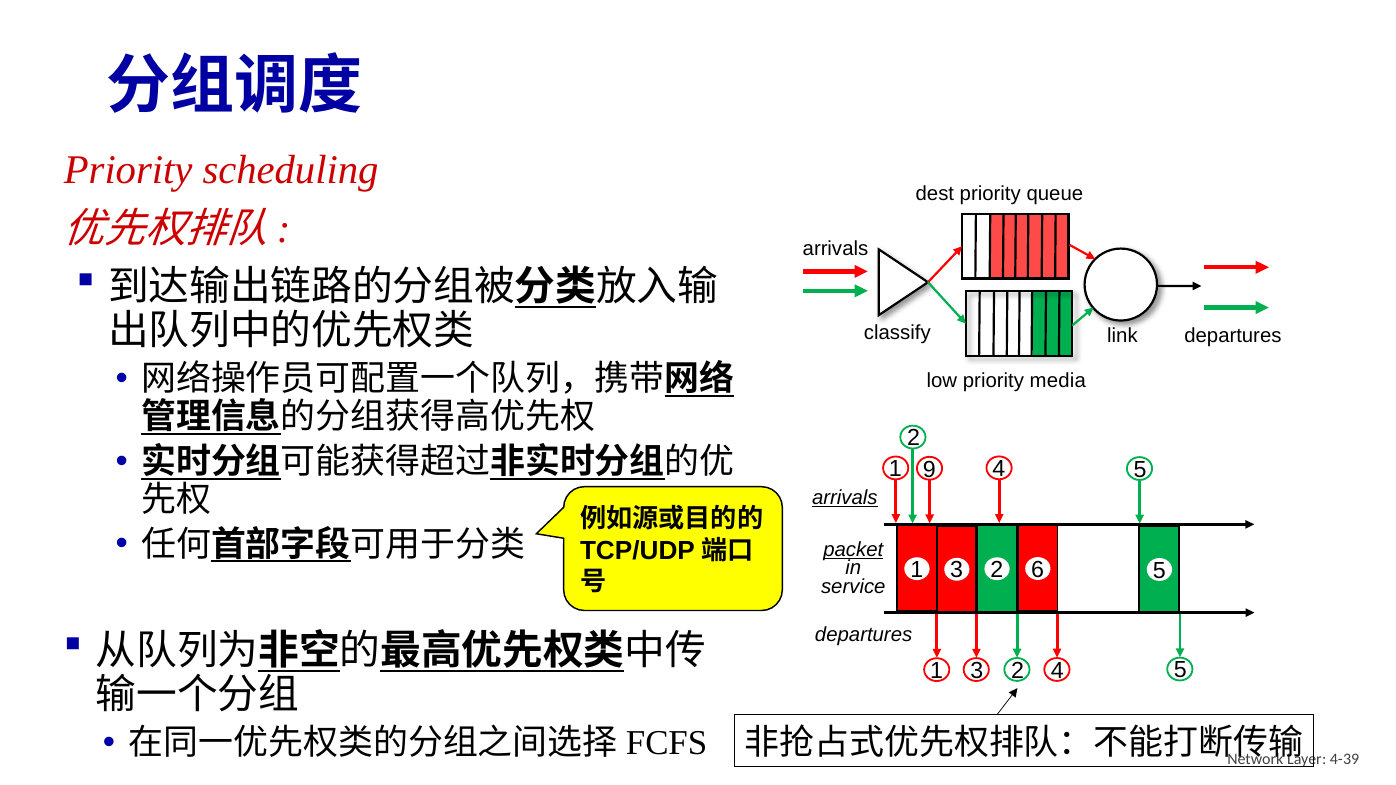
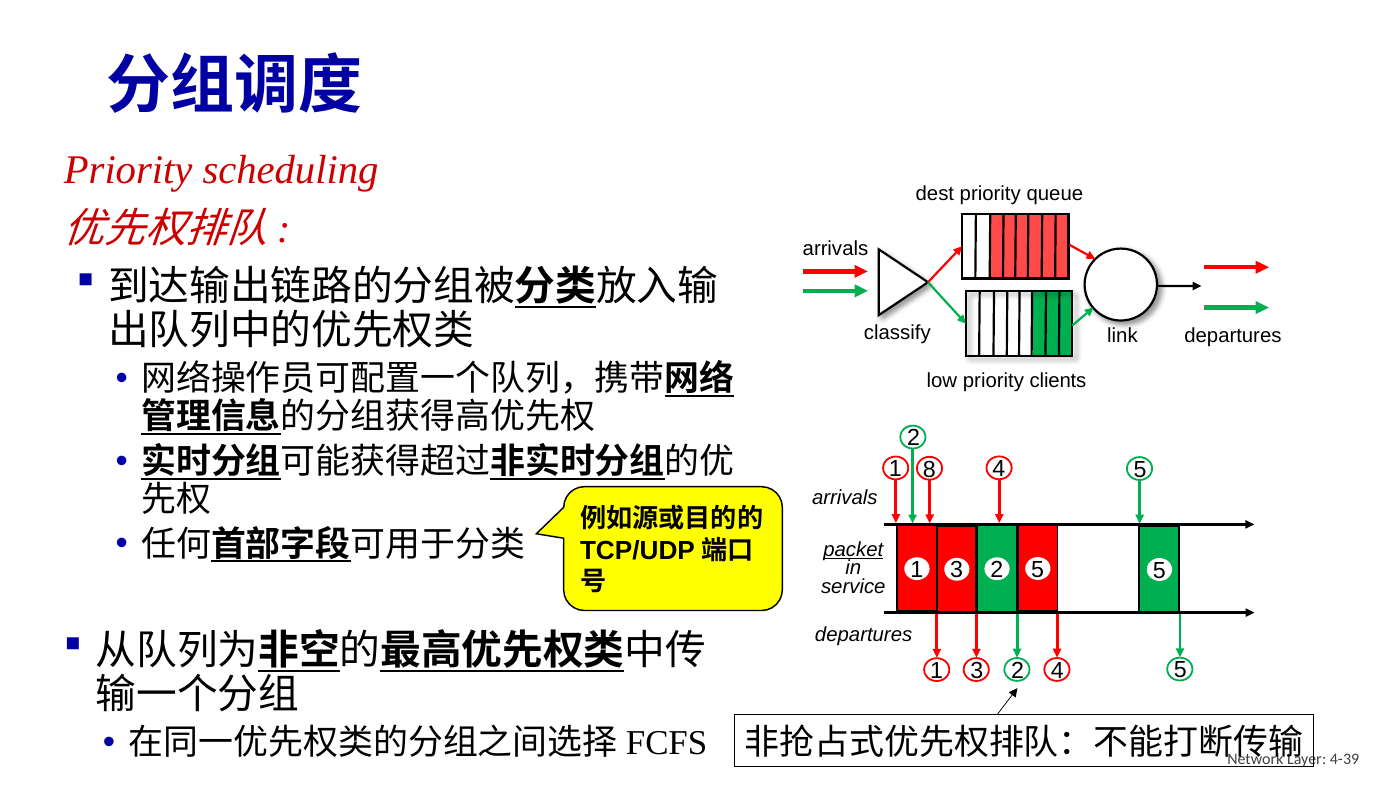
media: media -> clients (1058, 381)
9: 9 -> 8 (929, 470)
arrivals underline: present -> none (845, 498)
3 2 6: 6 -> 5 (1038, 570)
